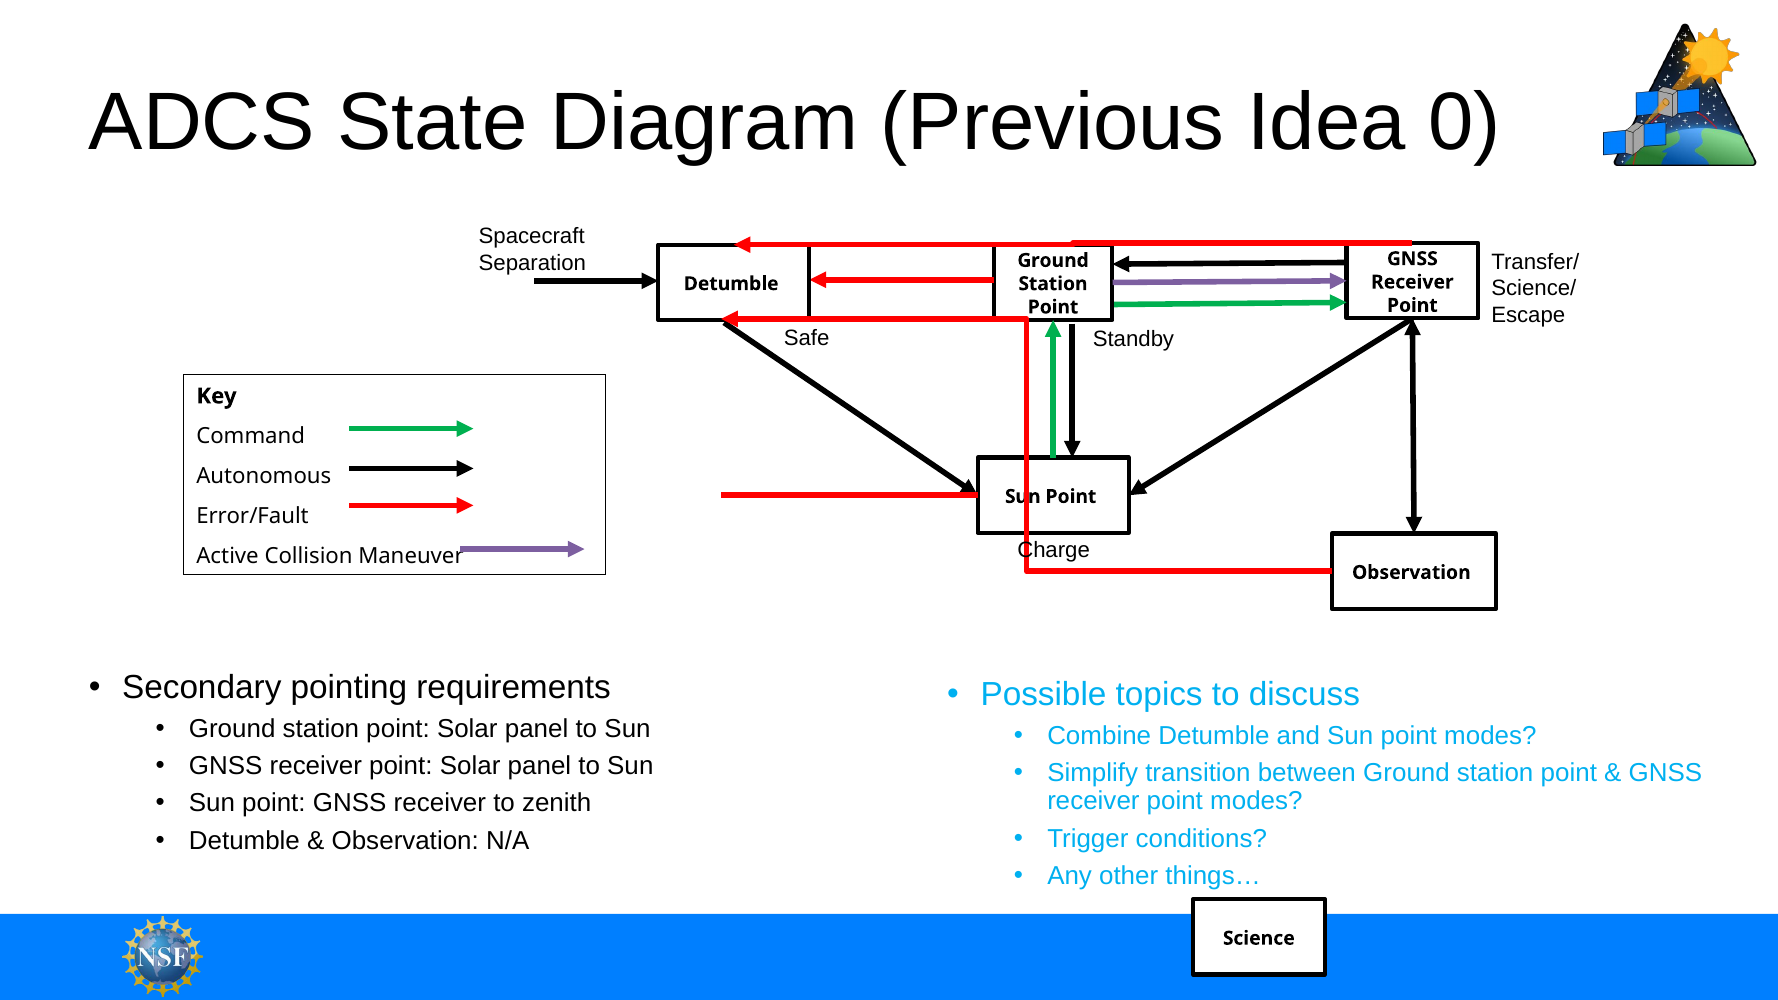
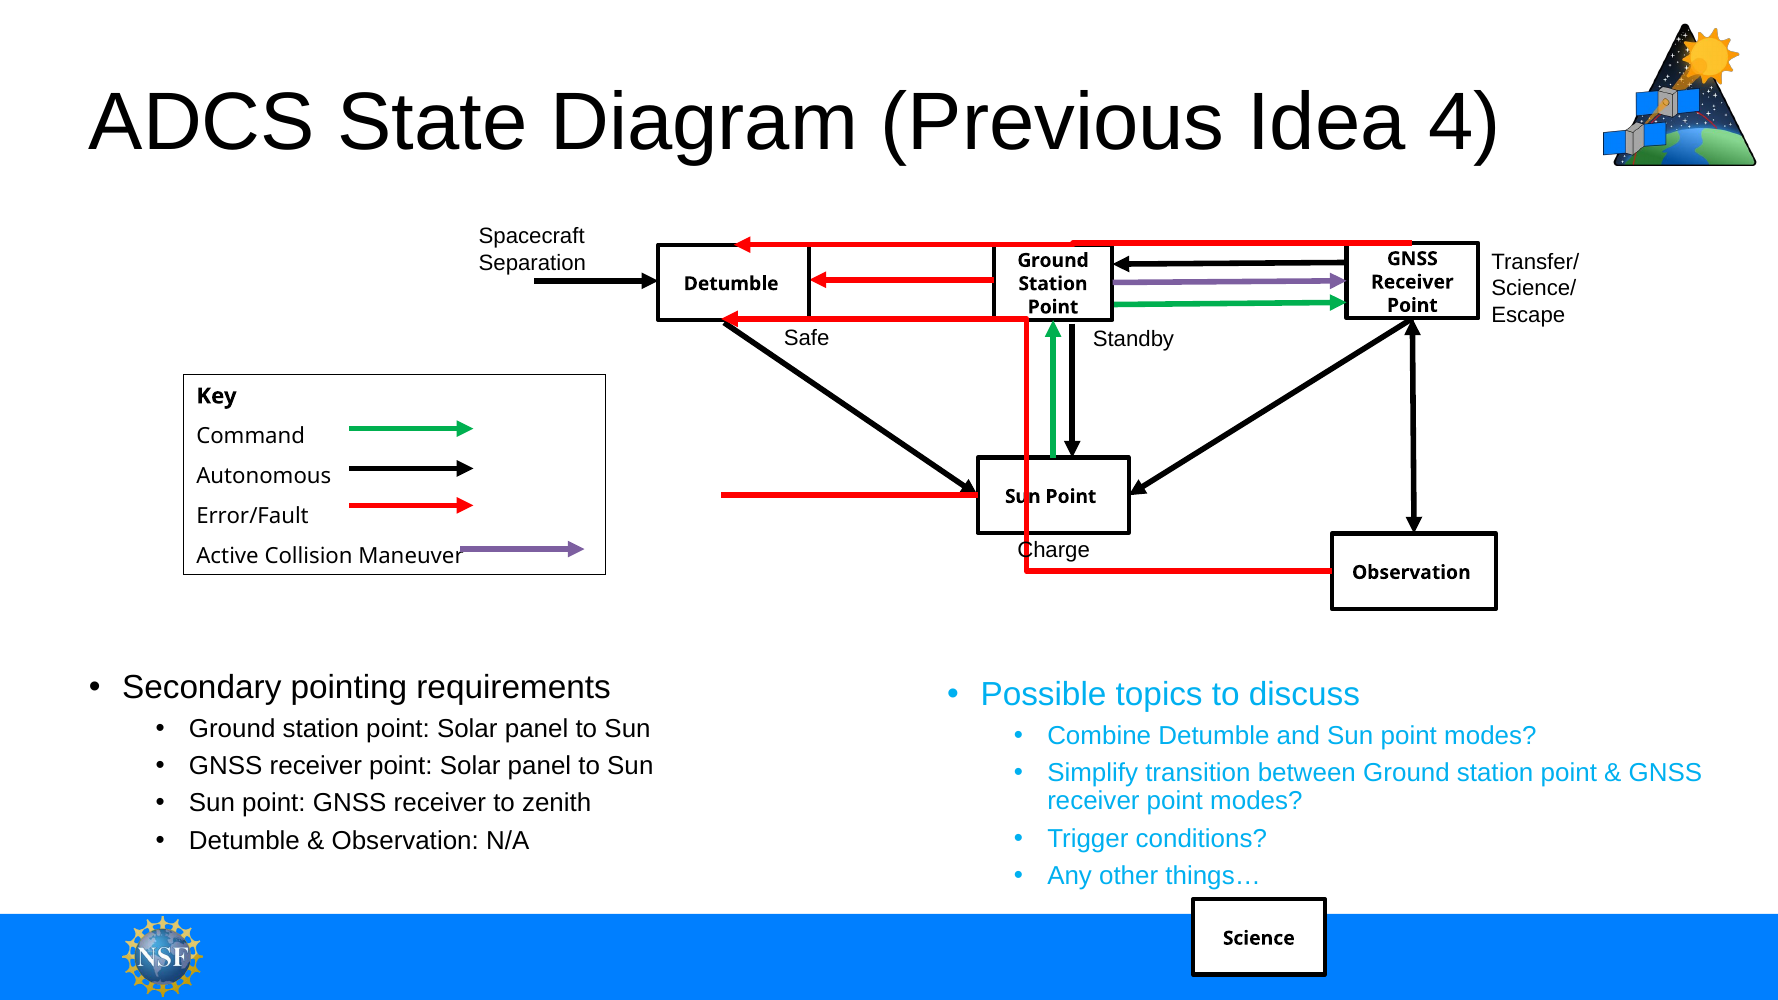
0: 0 -> 4 (1465, 123)
